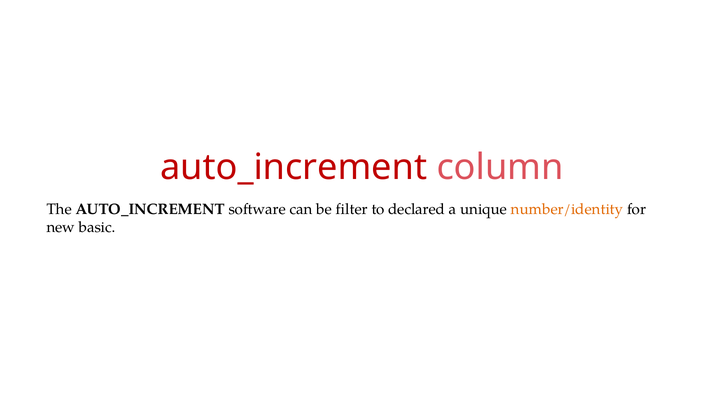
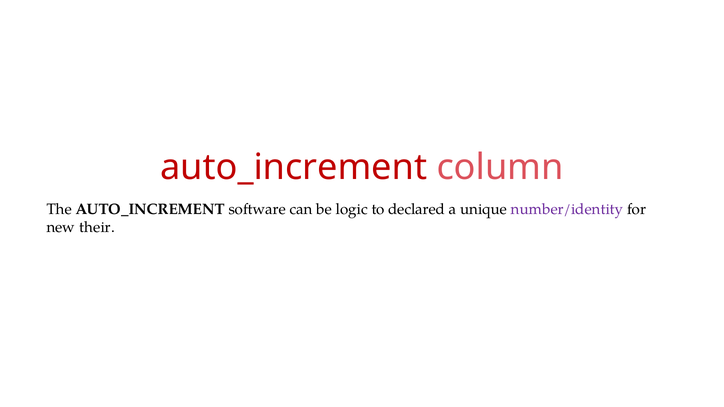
filter: filter -> logic (352, 209)
number/identity colour: orange -> purple (567, 209)
basic: basic -> their (97, 227)
